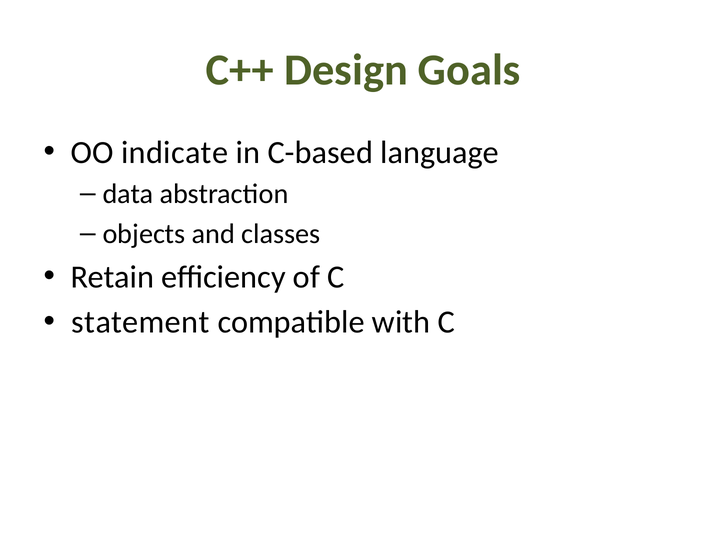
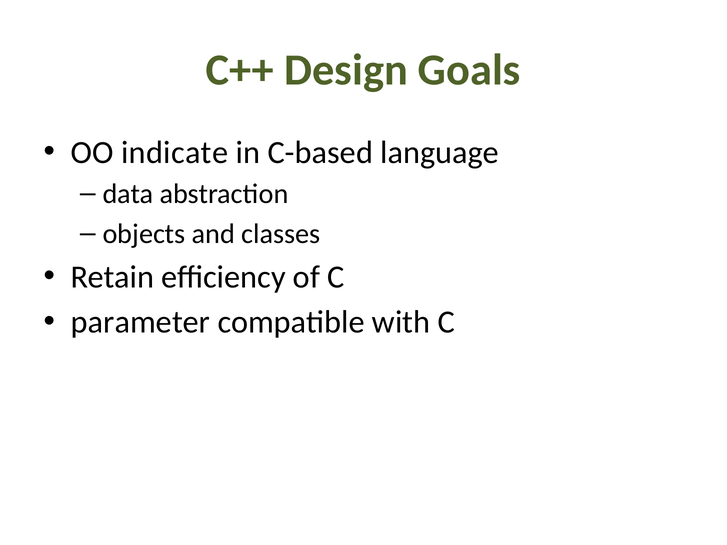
statement: statement -> parameter (141, 322)
